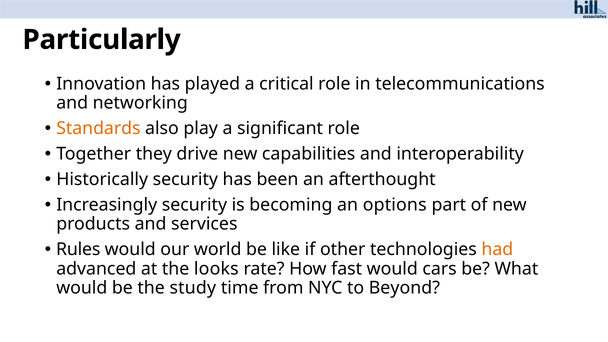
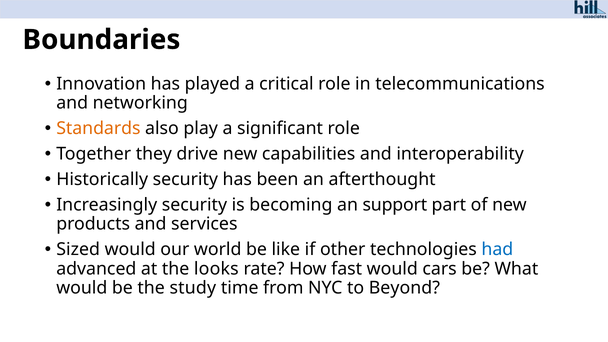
Particularly: Particularly -> Boundaries (101, 40)
options: options -> support (395, 205)
Rules: Rules -> Sized (78, 250)
had colour: orange -> blue (497, 250)
